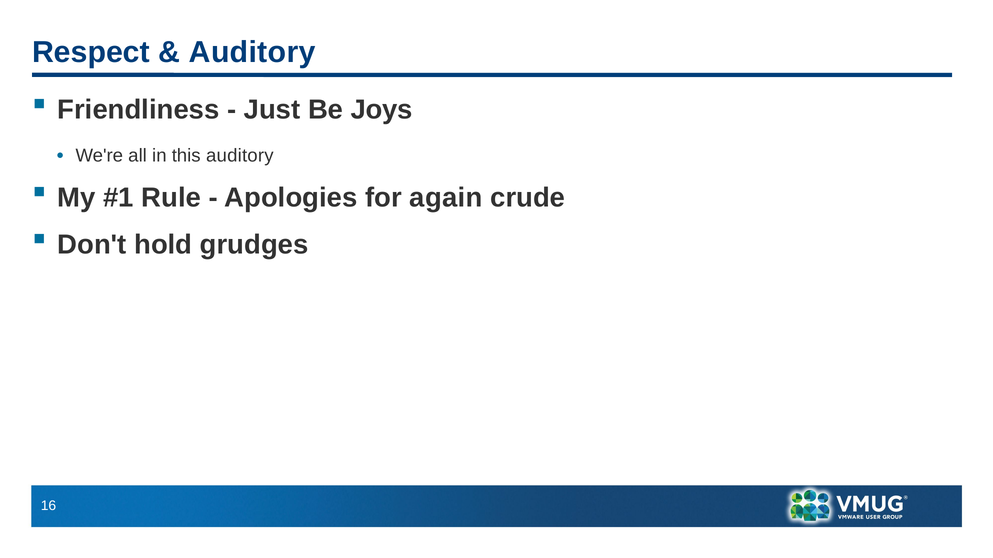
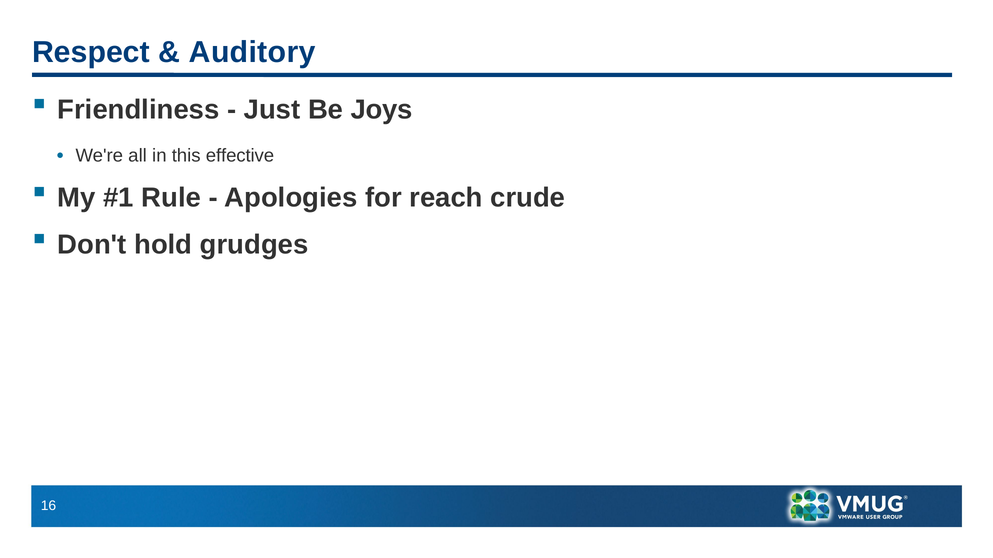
this auditory: auditory -> effective (240, 156)
again: again -> reach (446, 198)
